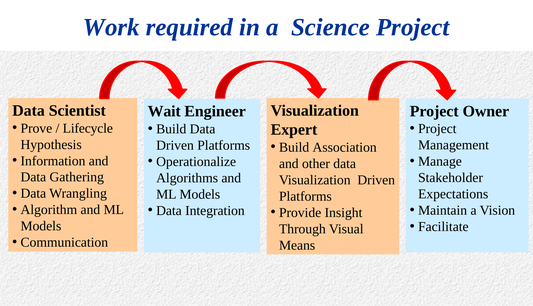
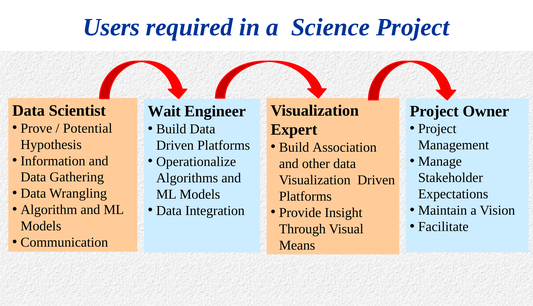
Work: Work -> Users (111, 27)
Lifecycle: Lifecycle -> Potential (88, 128)
